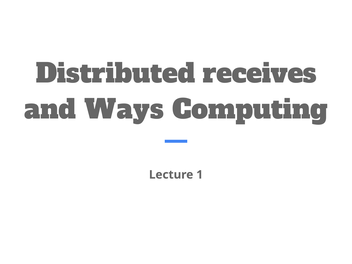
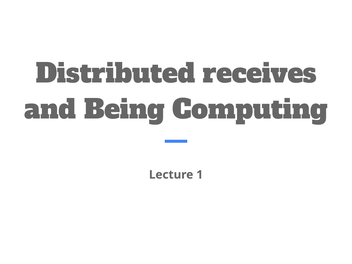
Ways: Ways -> Being (124, 110)
